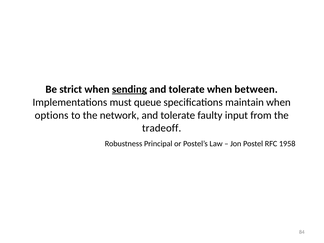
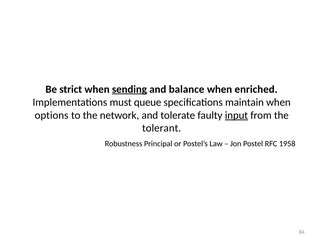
tolerate: tolerate -> balance (187, 89)
between: between -> enriched (256, 89)
input underline: none -> present (236, 115)
tradeoff: tradeoff -> tolerant (162, 128)
